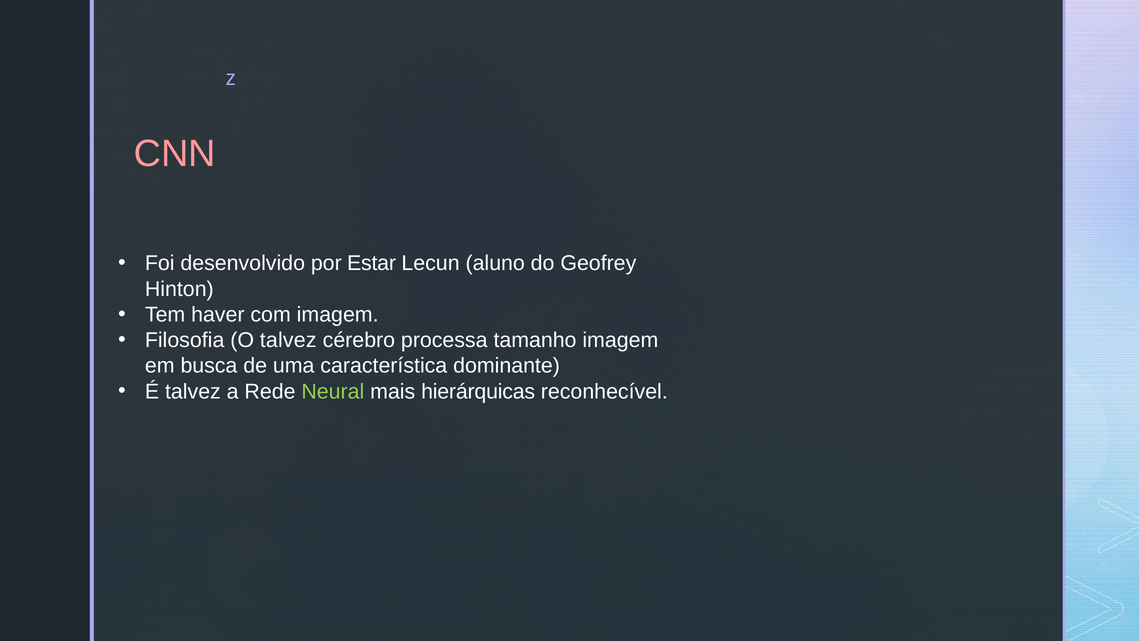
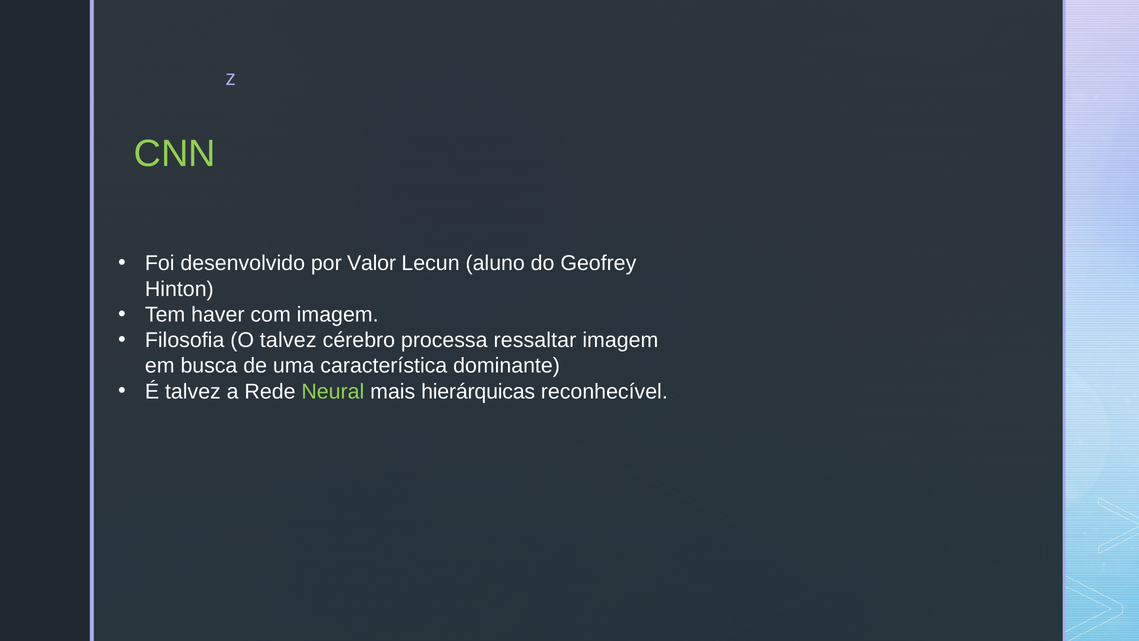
CNN colour: pink -> light green (175, 154)
Estar: Estar -> Valor (372, 263)
tamanho: tamanho -> ressaltar (535, 340)
